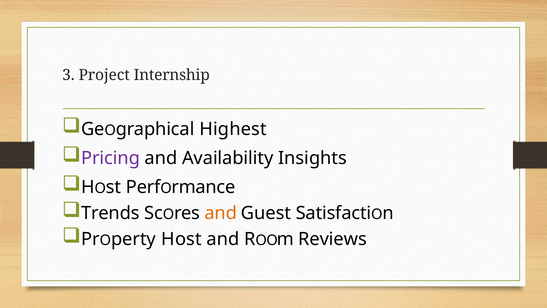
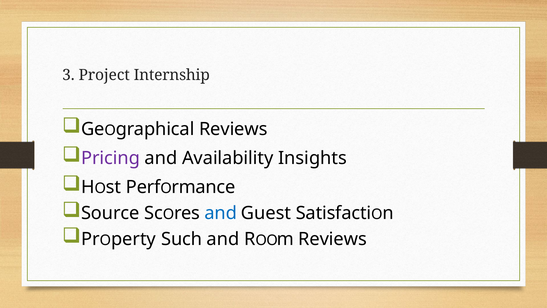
Highest: Highest -> Reviews (233, 129)
Trends: Trends -> Source (110, 213)
and colour: orange -> blue (221, 213)
Host: Host -> Such (182, 239)
